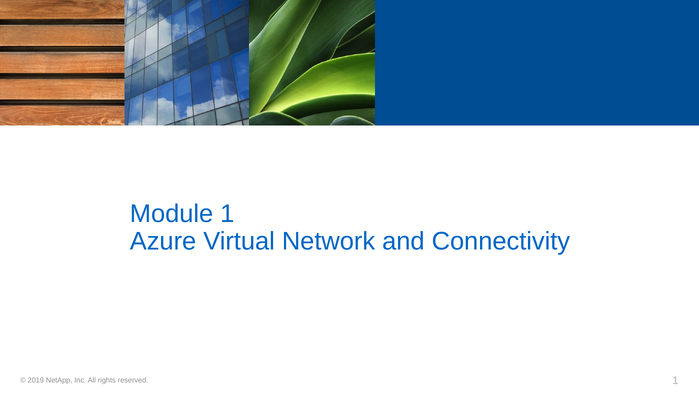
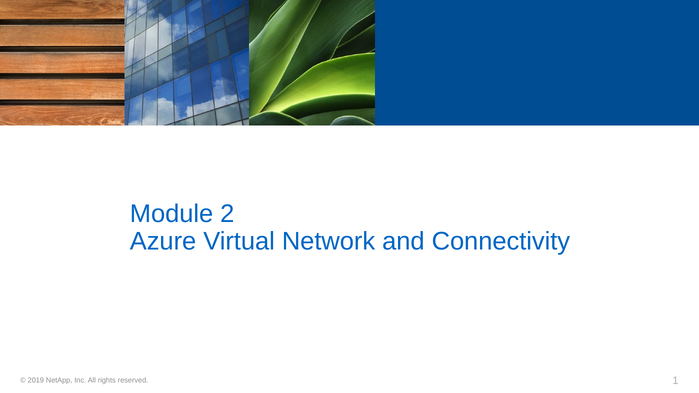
Module 1: 1 -> 2 (227, 214)
